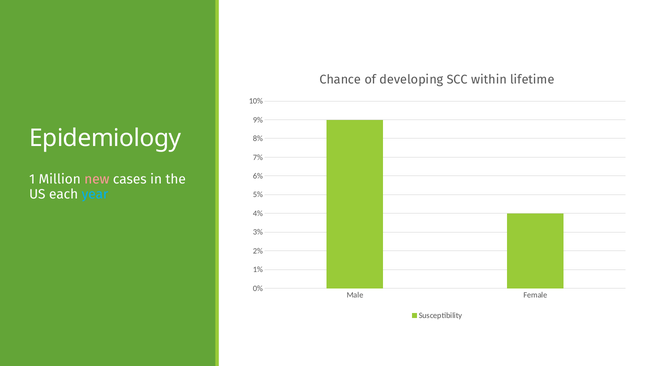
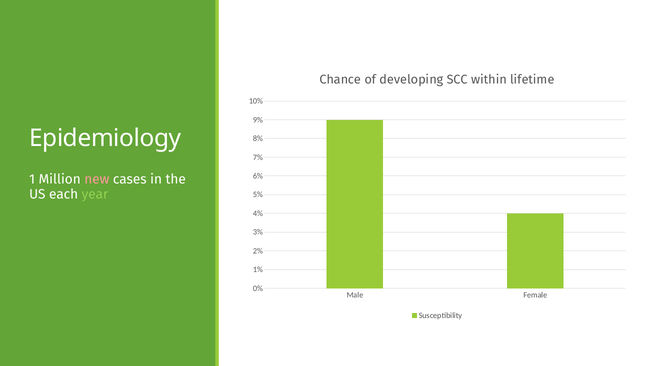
year colour: light blue -> light green (95, 194)
